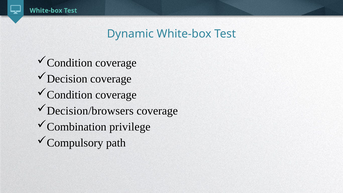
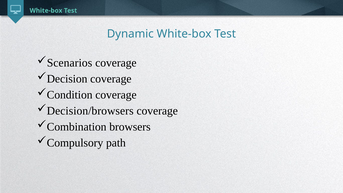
Condition: Condition -> Scenarios (70, 63)
privilege: privilege -> browsers (130, 127)
